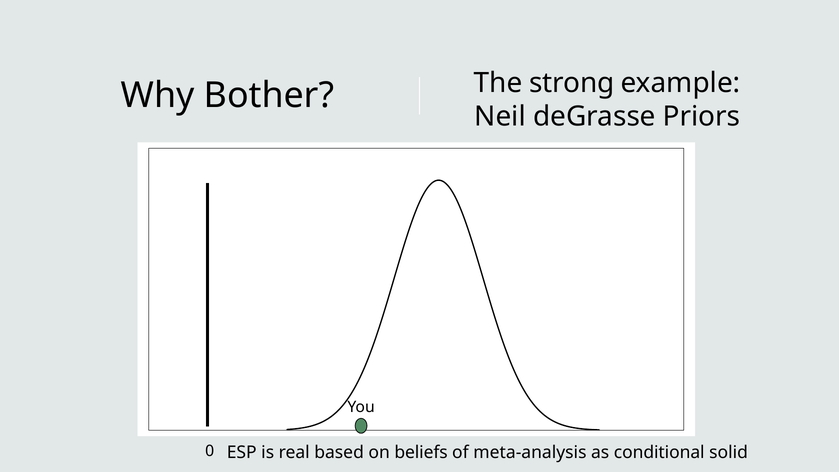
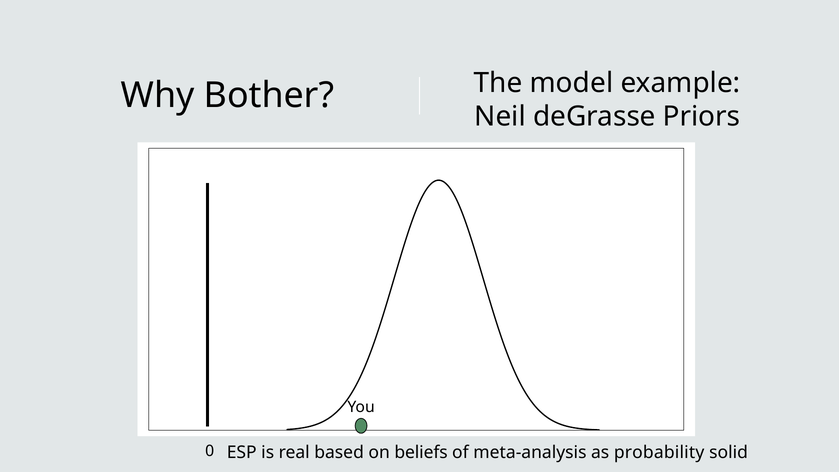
strong: strong -> model (572, 83)
conditional: conditional -> probability (659, 452)
